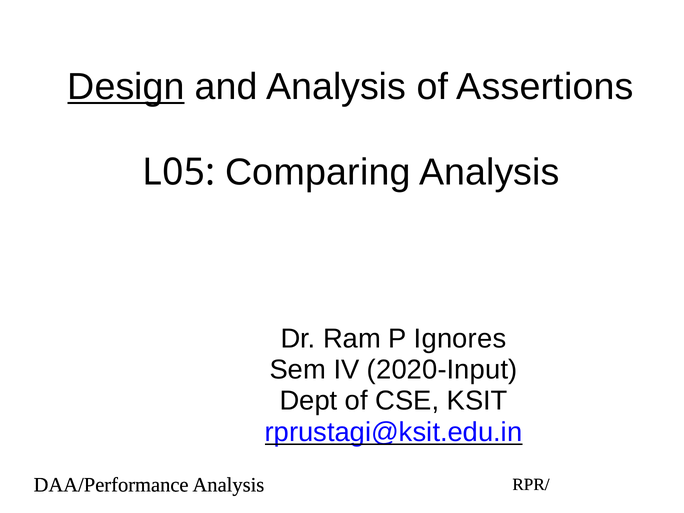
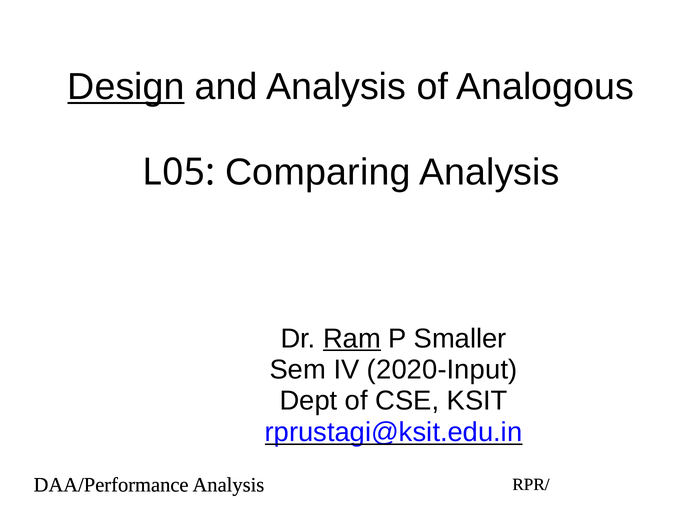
Assertions: Assertions -> Analogous (545, 87)
Ram underline: none -> present (352, 339)
Ignores: Ignores -> Smaller (460, 339)
